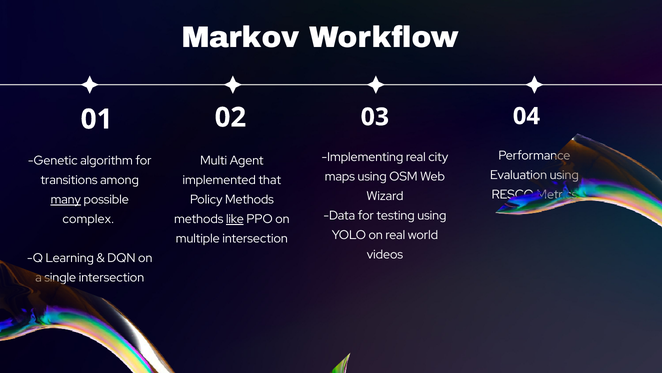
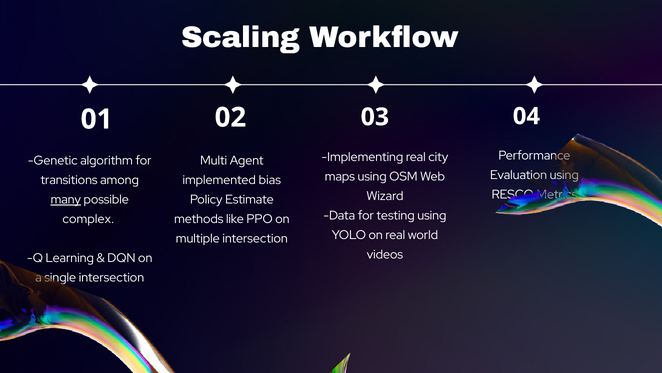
Markov: Markov -> Scaling (240, 37)
that: that -> bias (270, 180)
Policy Methods: Methods -> Estimate (249, 199)
like underline: present -> none (235, 219)
